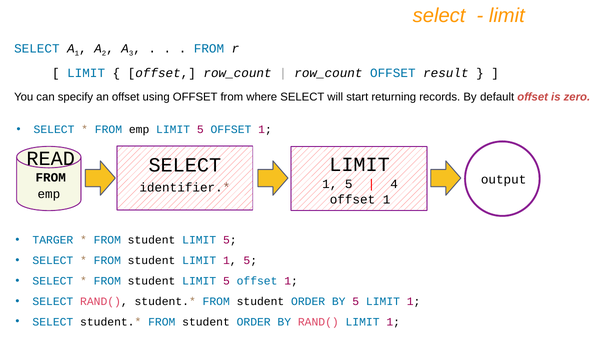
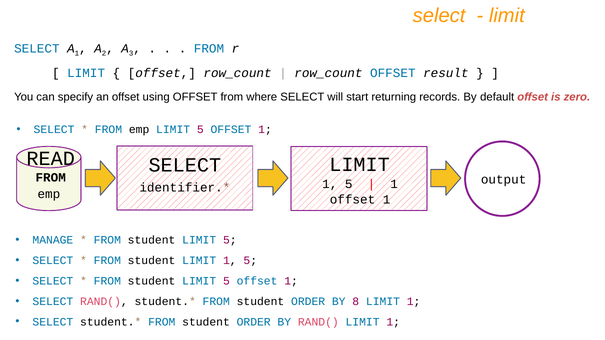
4: 4 -> 1 (394, 184)
TARGER: TARGER -> MANAGE (53, 240)
BY 5: 5 -> 8 (356, 302)
